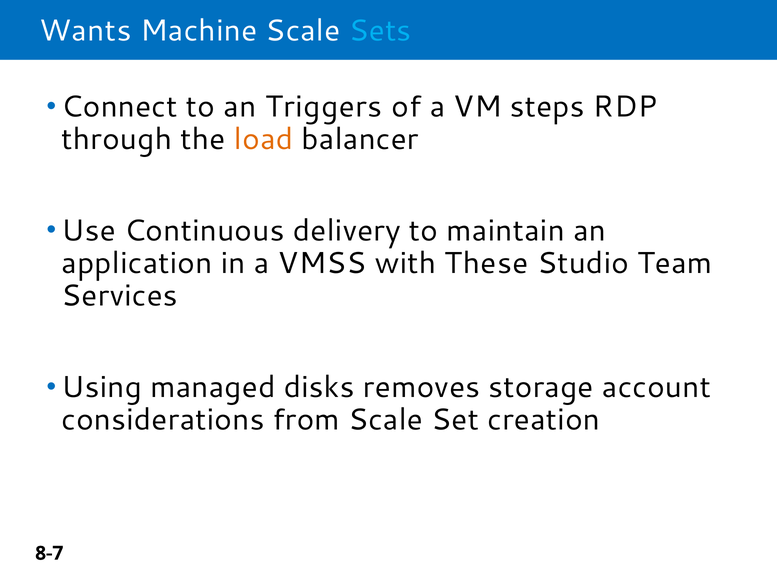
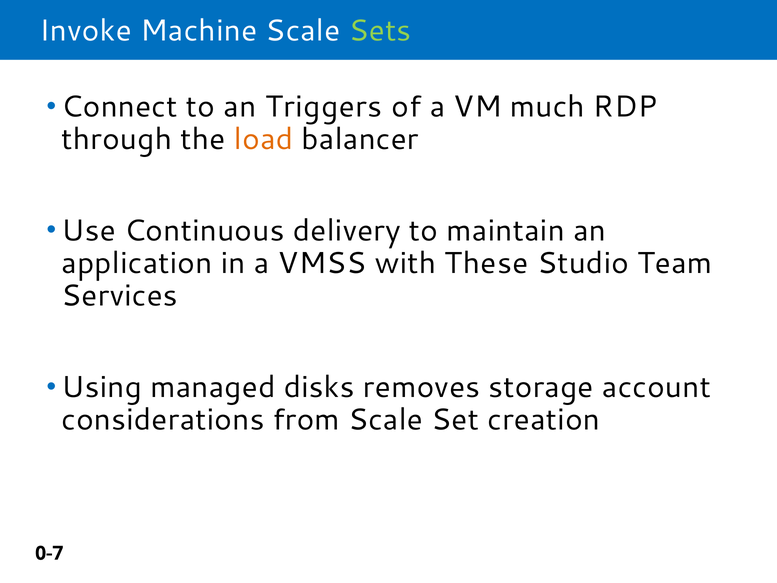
Wants: Wants -> Invoke (86, 31)
Sets colour: light blue -> light green (380, 31)
steps: steps -> much (547, 107)
8-7: 8-7 -> 0-7 (49, 553)
